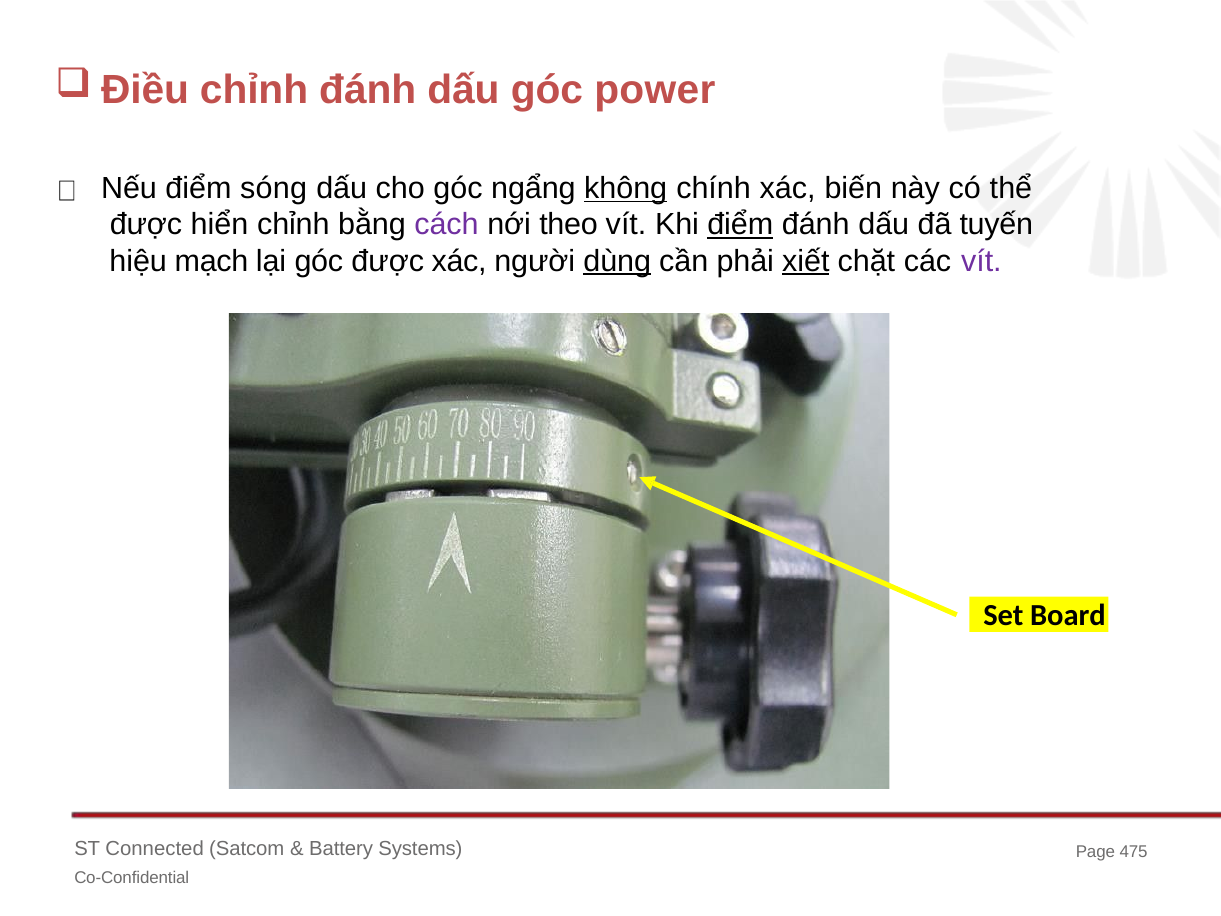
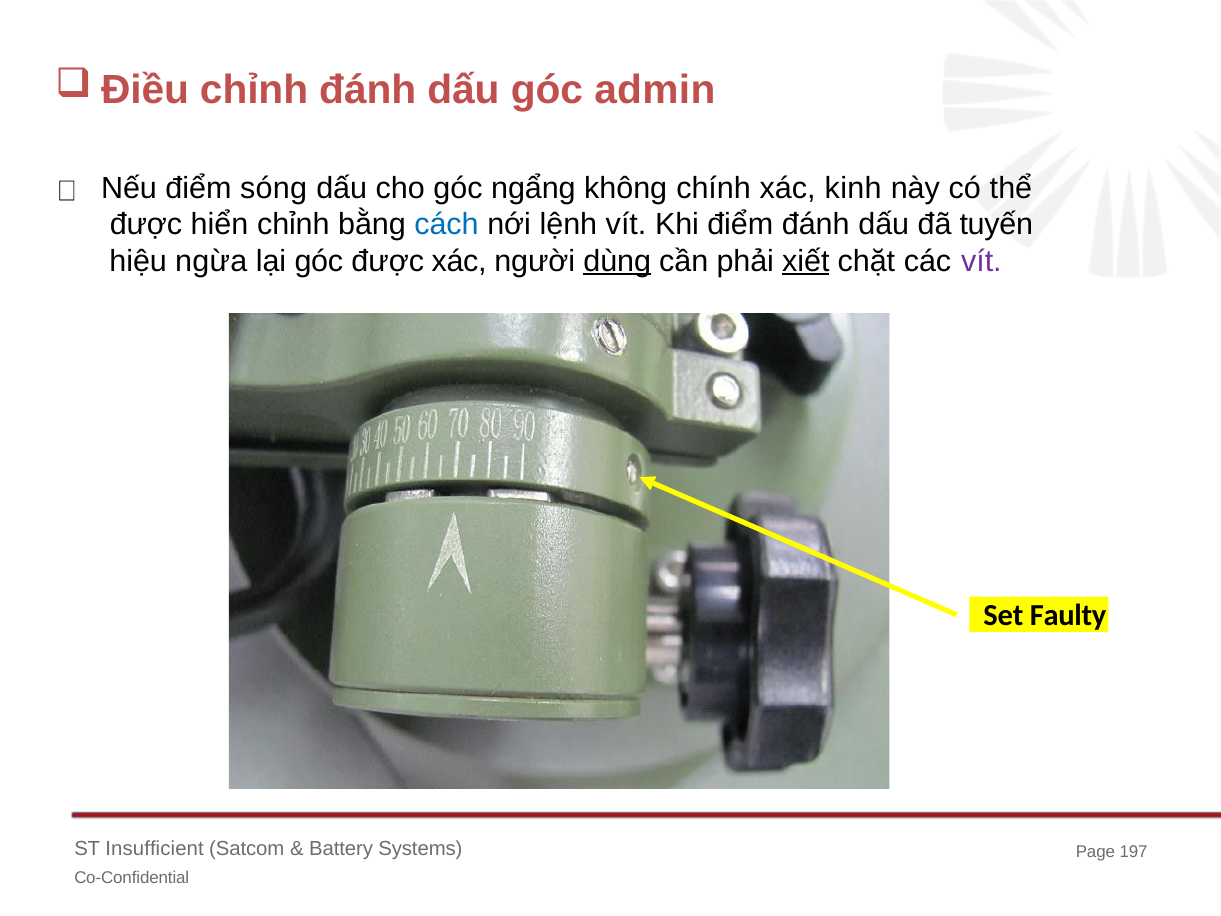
power: power -> admin (655, 90)
không underline: present -> none (626, 188)
biến: biến -> kinh (853, 188)
cách colour: purple -> blue (446, 225)
theo: theo -> lệnh (568, 225)
điểm underline: present -> none (740, 225)
mạch: mạch -> ngừa (211, 261)
Board: Board -> Faulty (1068, 616)
Connected: Connected -> Insufficient (155, 849)
475: 475 -> 197 (1134, 852)
